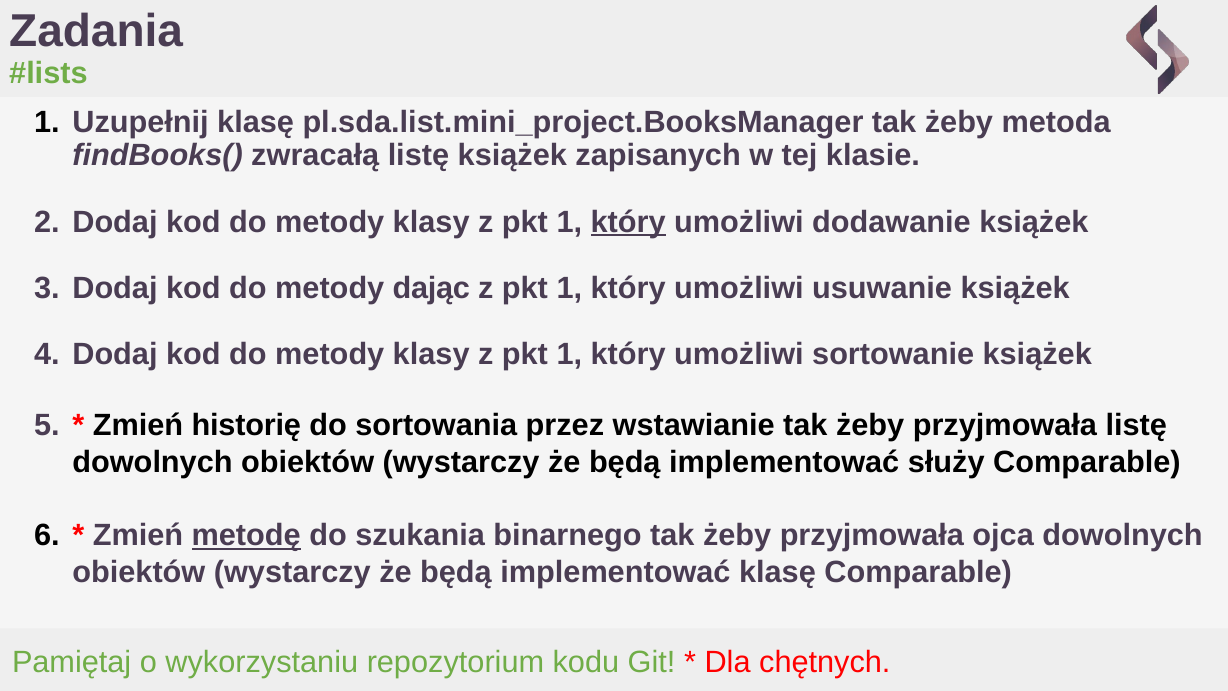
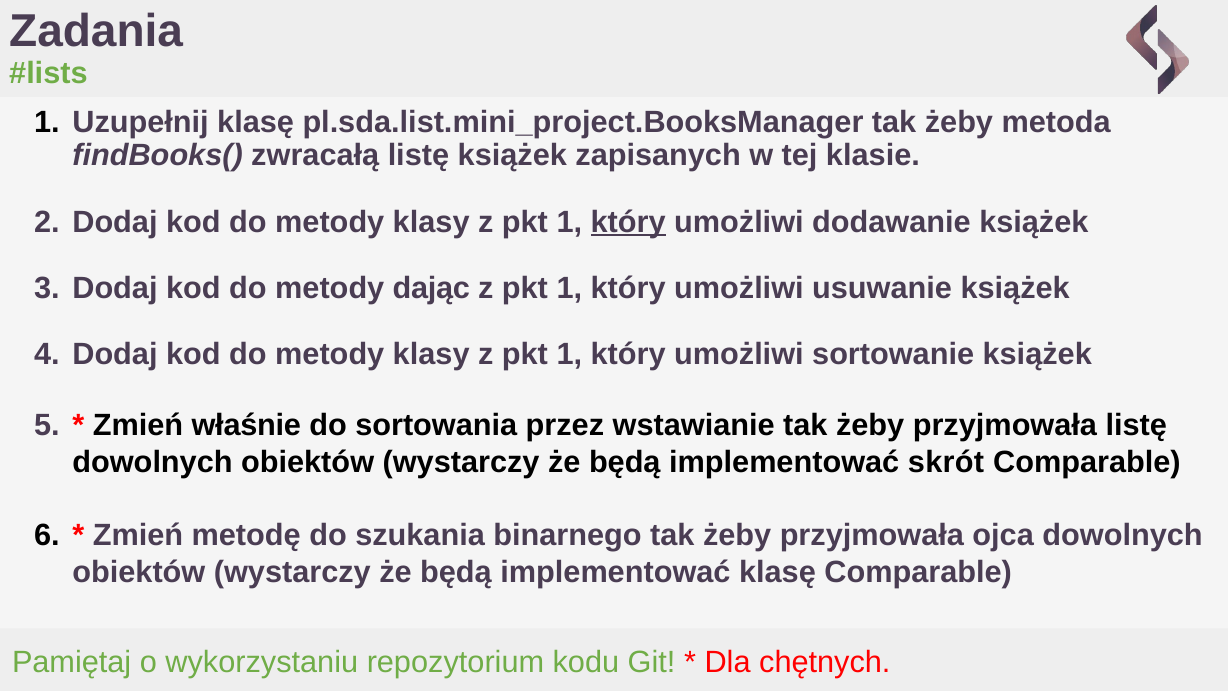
historię: historię -> właśnie (246, 425)
służy: służy -> skrót (946, 462)
metodę underline: present -> none (246, 536)
